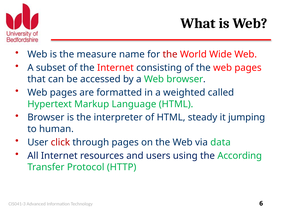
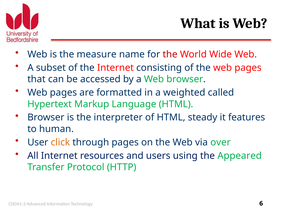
jumping: jumping -> features (247, 118)
click colour: red -> orange (60, 142)
data: data -> over (221, 142)
According: According -> Appeared (240, 156)
